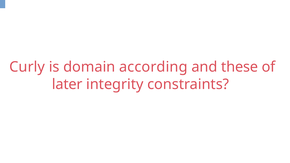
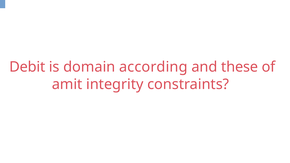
Curly: Curly -> Debit (27, 67)
later: later -> amit (67, 84)
